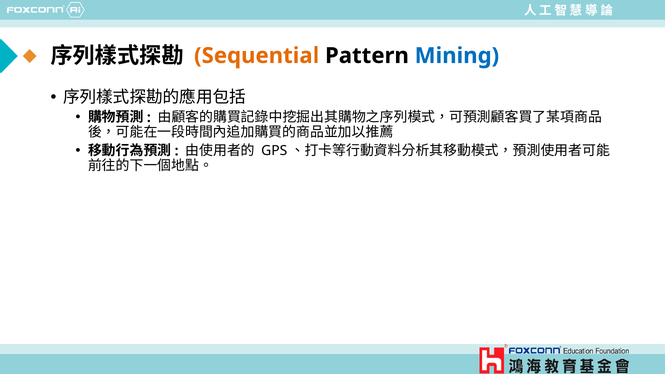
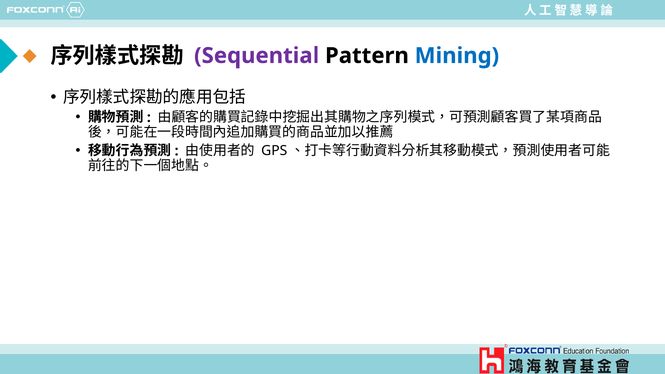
Sequential colour: orange -> purple (257, 56)
